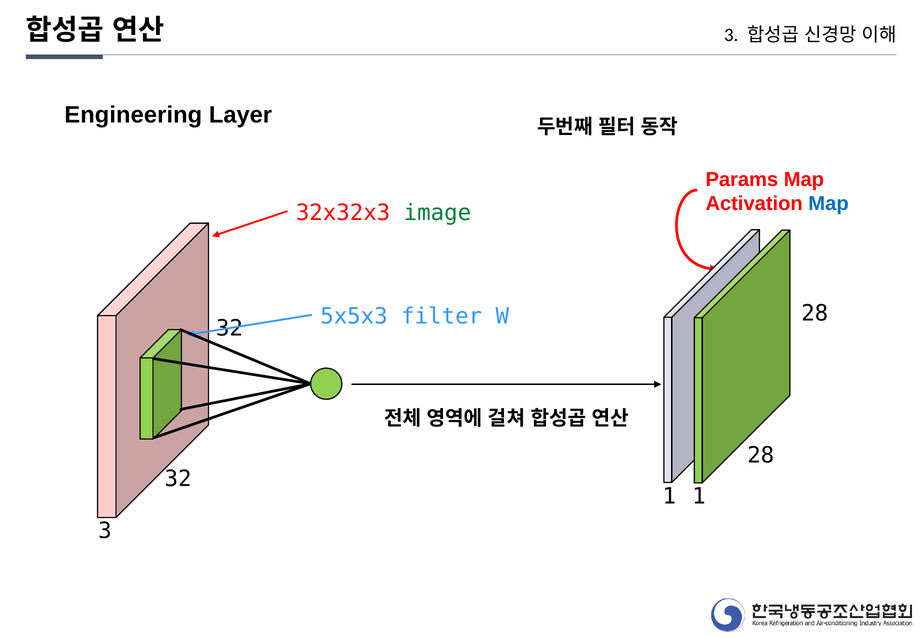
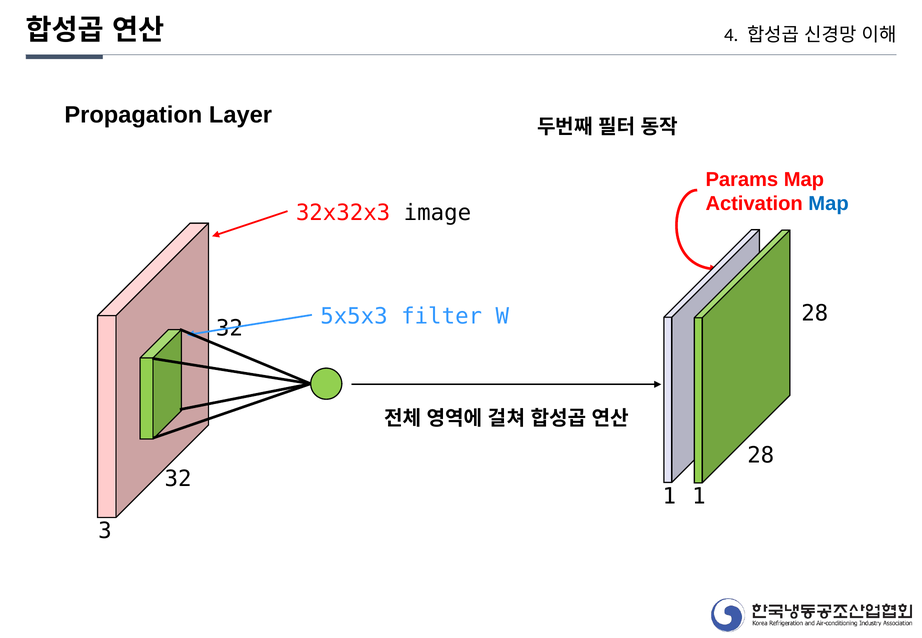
3: 3 -> 4 (731, 35)
Engineering: Engineering -> Propagation (133, 115)
image colour: green -> black (437, 213)
